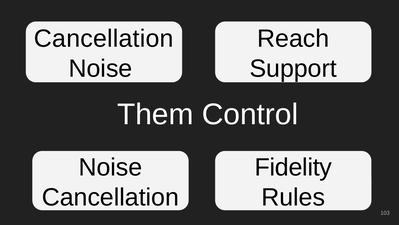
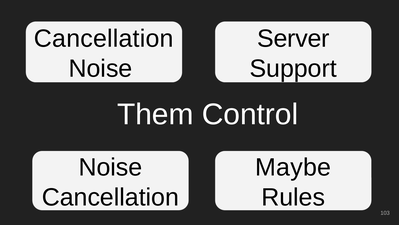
Reach: Reach -> Server (293, 39)
Fidelity: Fidelity -> Maybe (293, 167)
